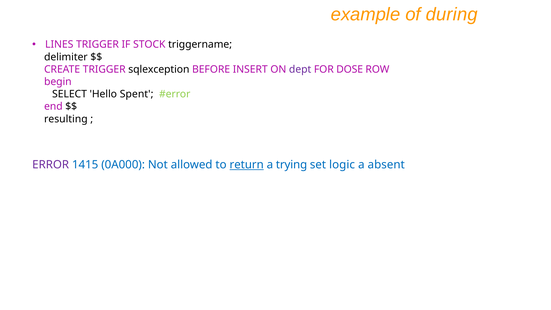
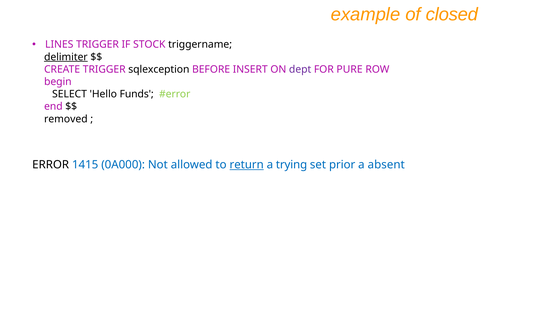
during: during -> closed (452, 14)
delimiter underline: none -> present (66, 57)
DOSE: DOSE -> PURE (350, 69)
Spent: Spent -> Funds (137, 94)
resulting: resulting -> removed (66, 119)
ERROR colour: purple -> black (51, 165)
logic: logic -> prior (342, 165)
